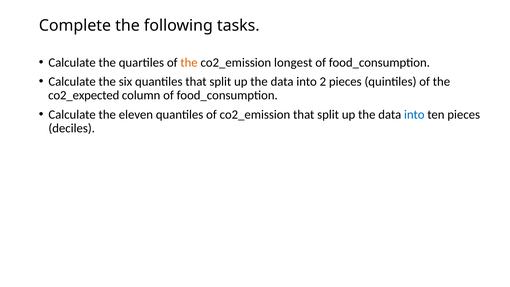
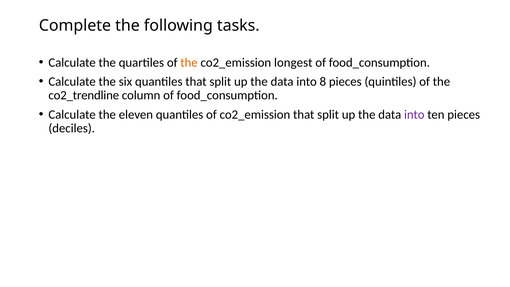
2: 2 -> 8 (323, 82)
co2_expected: co2_expected -> co2_trendline (84, 95)
into colour: blue -> purple (414, 114)
